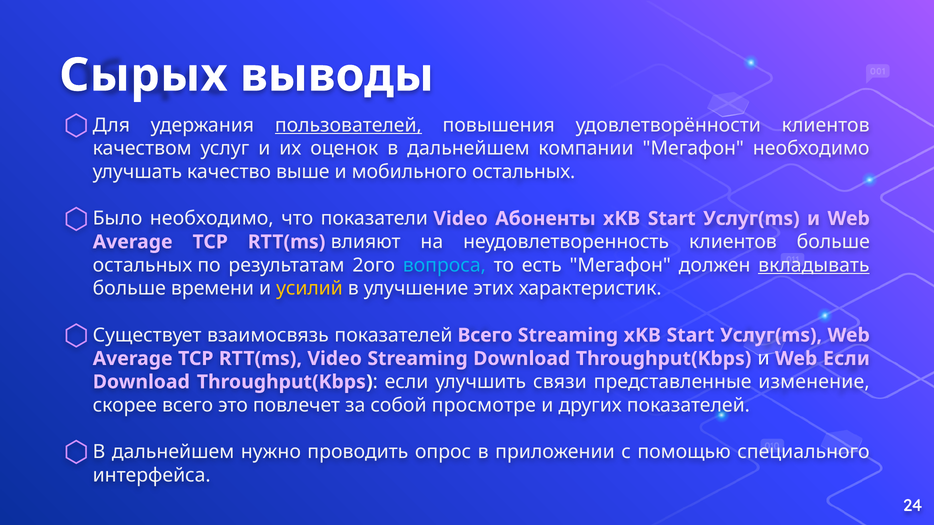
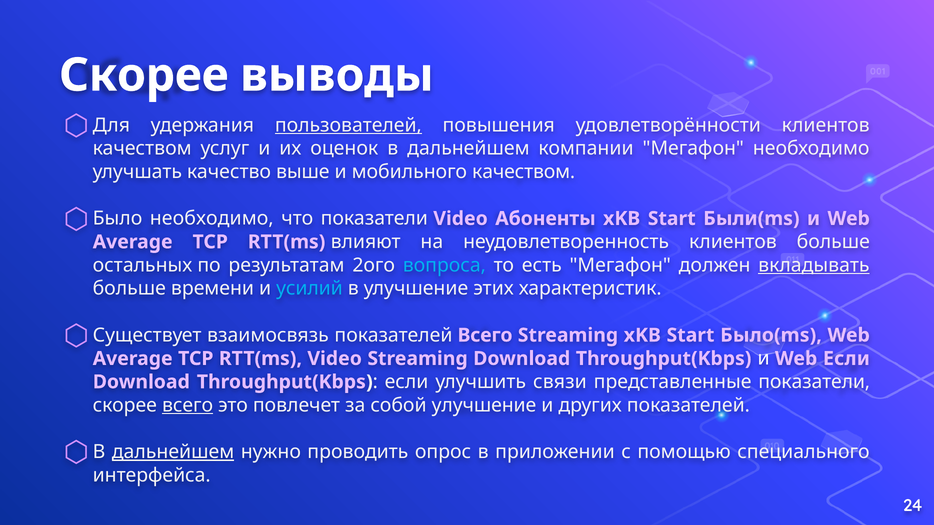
Сырых: Сырых -> Скорее (144, 75)
мобильного остальных: остальных -> качеством (524, 172)
Услуг(ms: Услуг(ms -> Были(ms (751, 219)
усилий colour: yellow -> light blue (309, 289)
Streaming xKB Start Услуг(ms: Услуг(ms -> Было(ms (771, 335)
представленные изменение: изменение -> показатели (814, 382)
всего underline: none -> present (188, 406)
собой просмотре: просмотре -> улучшение (484, 406)
дальнейшем underline: none -> present (173, 452)
